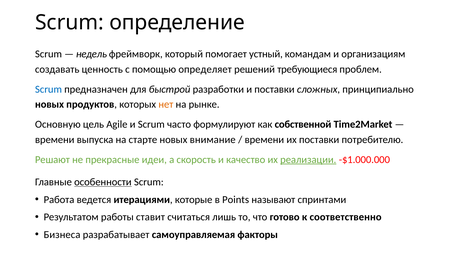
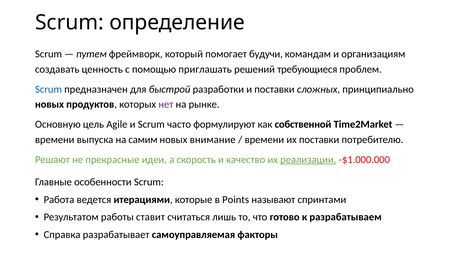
недель: недель -> путем (91, 54)
устный: устный -> будучи (266, 54)
определяет: определяет -> приглашать (205, 69)
нет colour: orange -> purple (166, 104)
старте: старте -> самим (143, 139)
особенности underline: present -> none (103, 182)
соответственно: соответственно -> разрабатываем (346, 217)
Бизнеса: Бизнеса -> Справка (62, 234)
